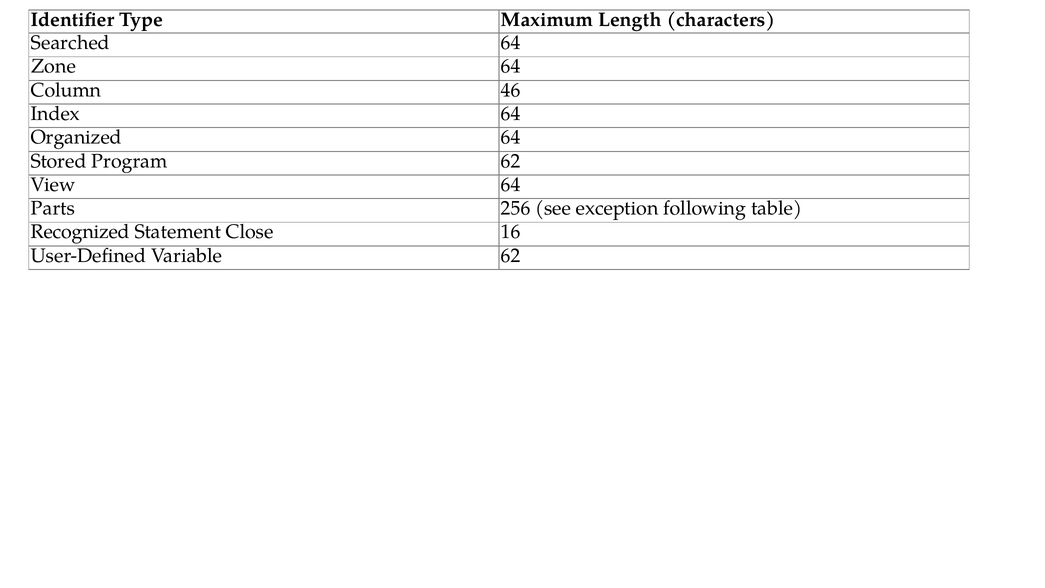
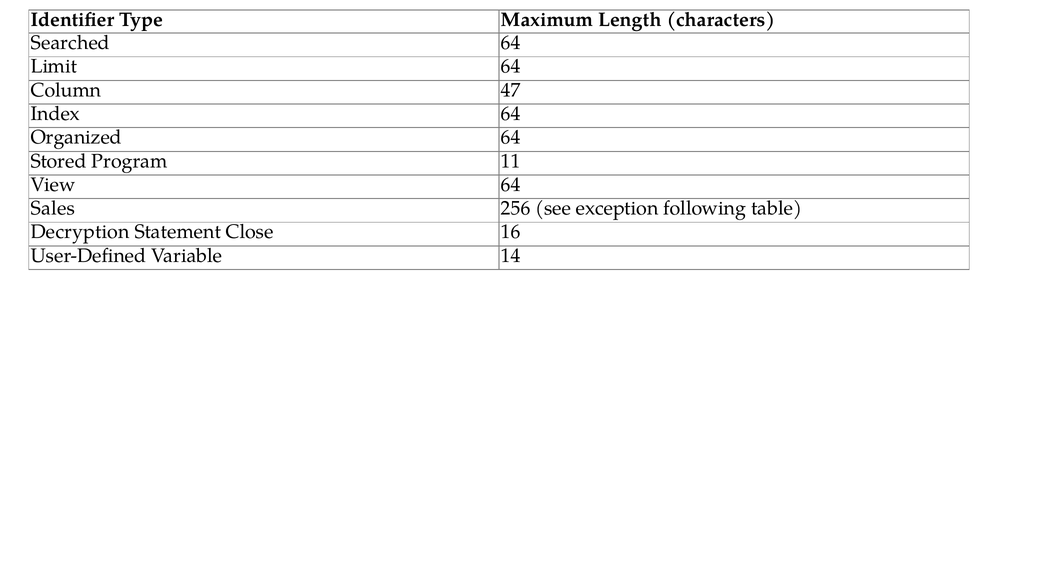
Zone: Zone -> Limit (54, 66)
46: 46 -> 47 (511, 90)
Program 62: 62 -> 11 (511, 161)
Parts: Parts -> Sales (53, 208)
Recognized: Recognized -> Decryption (80, 232)
Variable 62: 62 -> 14 (511, 256)
